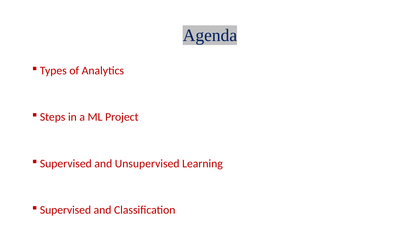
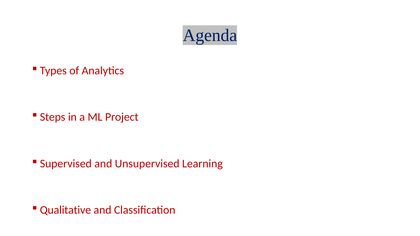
Supervised: Supervised -> Qualitative (65, 210)
